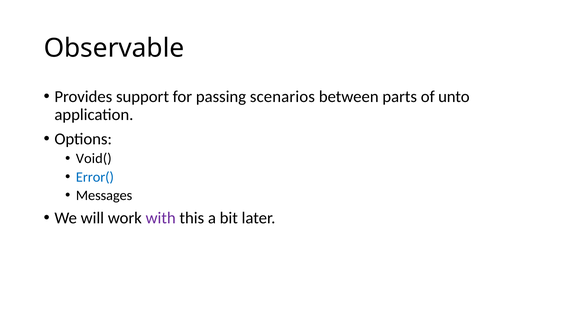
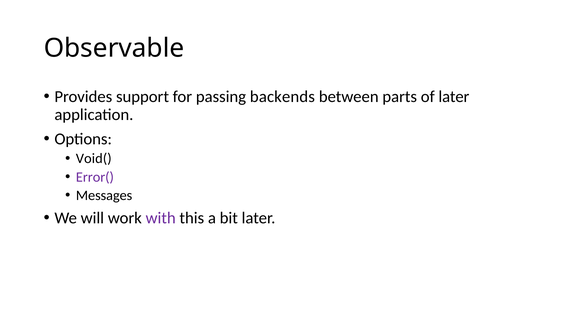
scenarios: scenarios -> backends (282, 97)
of unto: unto -> later (454, 97)
Error( colour: blue -> purple (95, 177)
